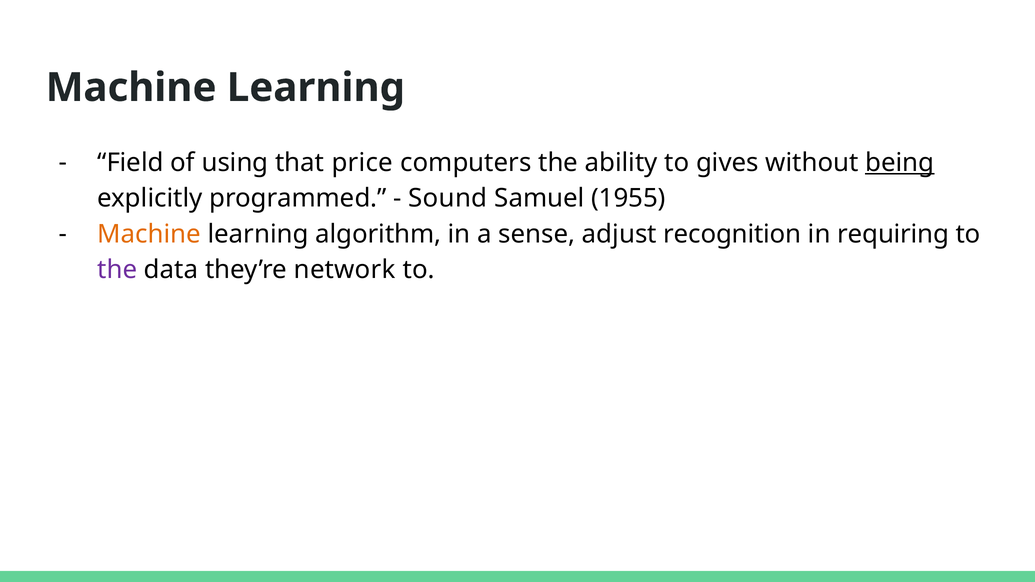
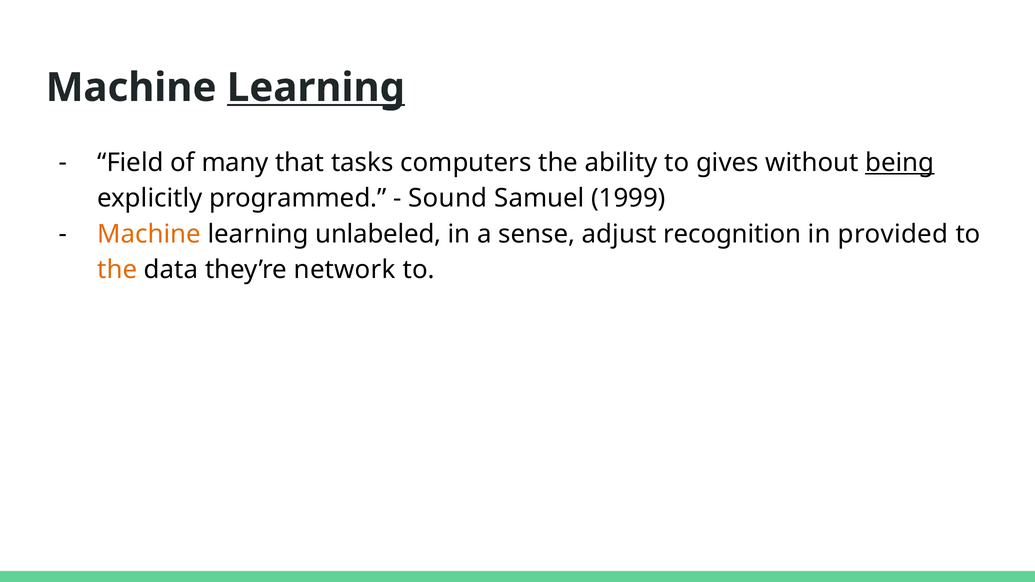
Learning underline: none -> present (316, 88)
using: using -> many (235, 163)
price: price -> tasks (362, 163)
1955: 1955 -> 1999 (628, 198)
algorithm: algorithm -> unlabeled (378, 234)
requiring: requiring -> provided (893, 234)
the colour: purple -> orange (117, 270)
